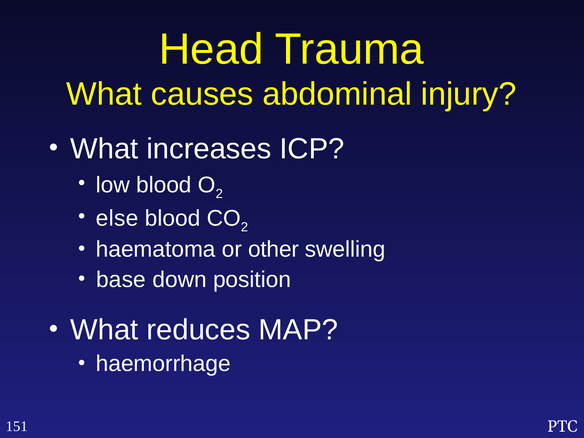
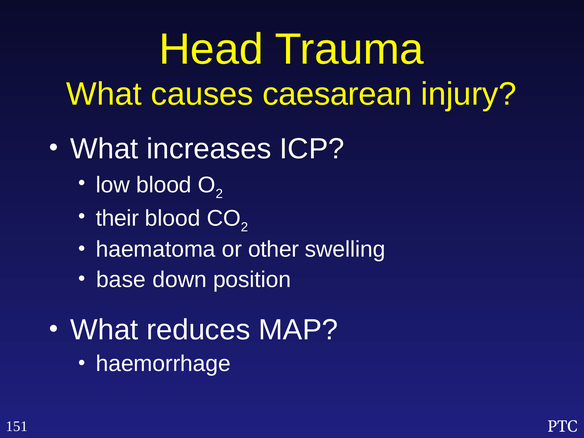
abdominal: abdominal -> caesarean (337, 94)
else: else -> their (117, 218)
